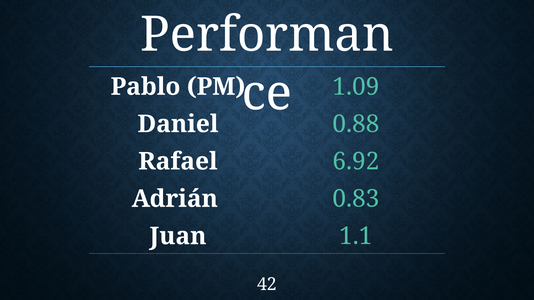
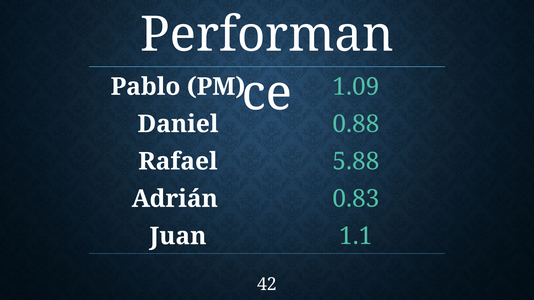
6.92: 6.92 -> 5.88 (356, 162)
